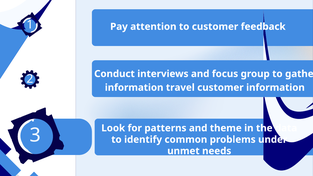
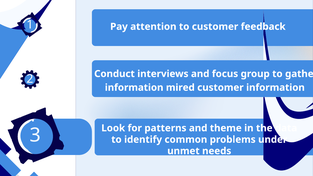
travel: travel -> mired (180, 88)
